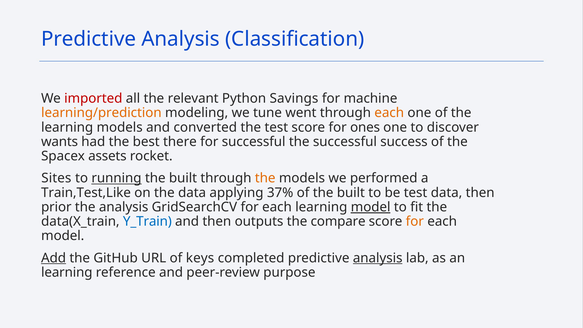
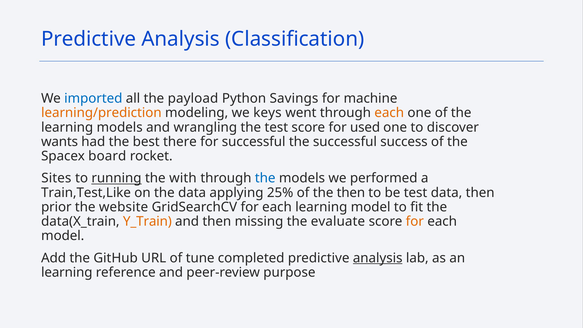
imported colour: red -> blue (93, 98)
relevant: relevant -> payload (193, 98)
tune: tune -> keys (267, 113)
converted: converted -> wrangling (205, 127)
ones: ones -> used (365, 127)
assets: assets -> board (107, 156)
built: built -> with (183, 178)
the colour: orange -> blue (265, 178)
37%: 37% -> 25% (280, 193)
of the built: built -> then (351, 193)
the analysis: analysis -> website (124, 207)
model underline: present -> none (371, 207)
Y_Train colour: blue -> orange (147, 221)
outputs: outputs -> missing (259, 221)
compare: compare -> evaluate (338, 221)
Add underline: present -> none (54, 258)
keys: keys -> tune (200, 258)
